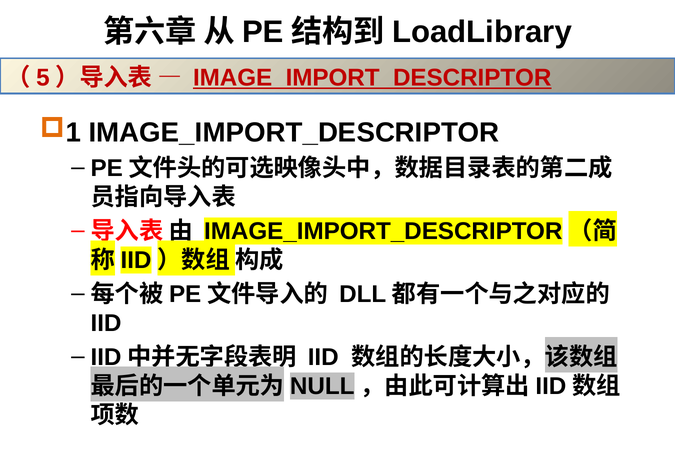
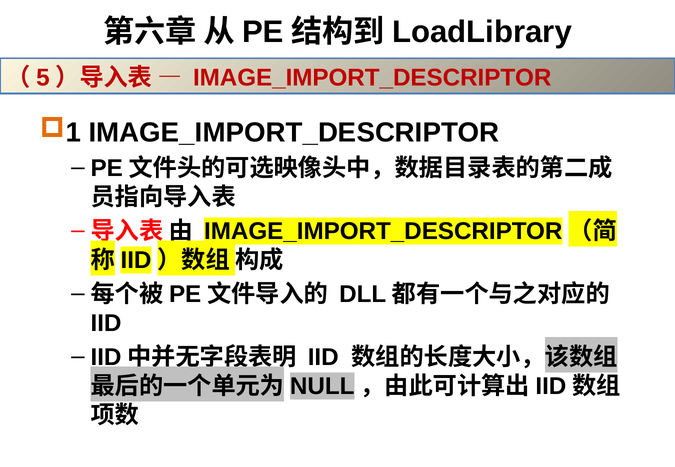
IMAGE_IMPORT_DESCRIPTOR underline: present -> none (372, 78)
